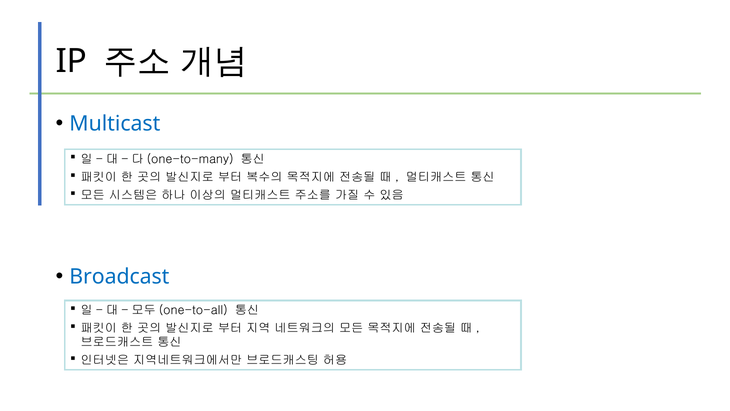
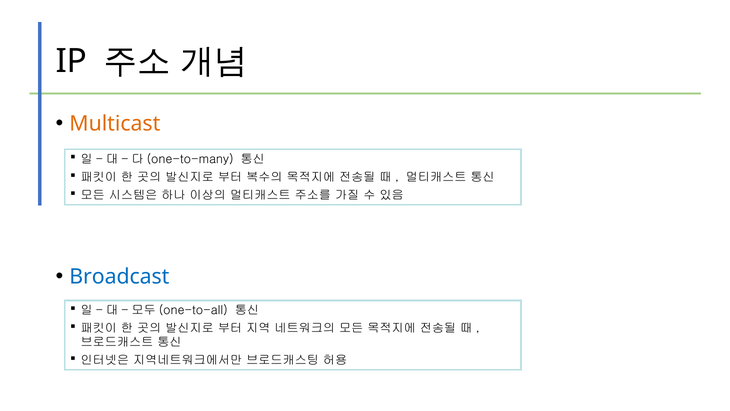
Multicast colour: blue -> orange (115, 123)
